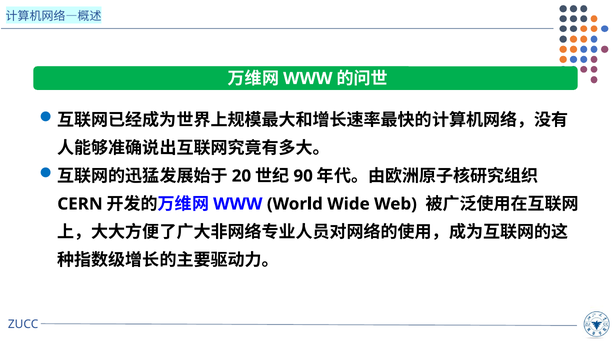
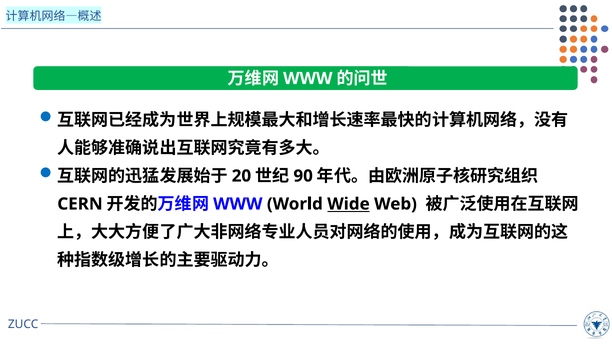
Wide underline: none -> present (348, 204)
